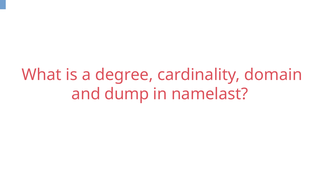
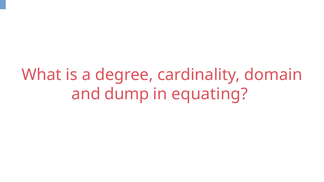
namelast: namelast -> equating (210, 94)
